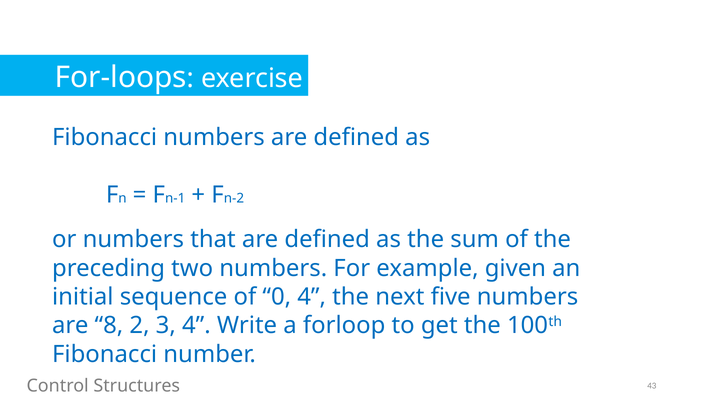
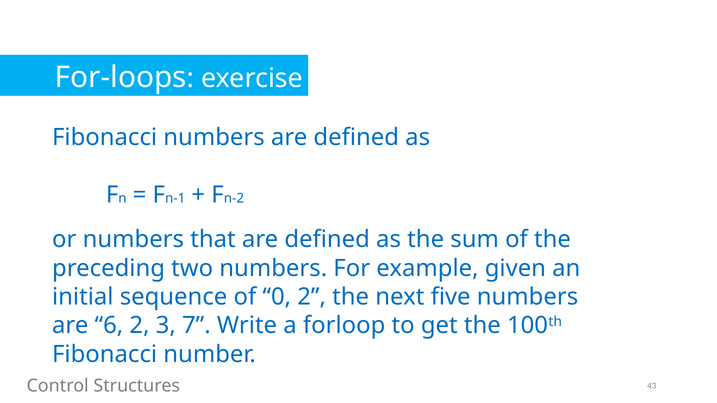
0 4: 4 -> 2 (312, 297)
8: 8 -> 6 (109, 326)
3 4: 4 -> 7 (196, 326)
